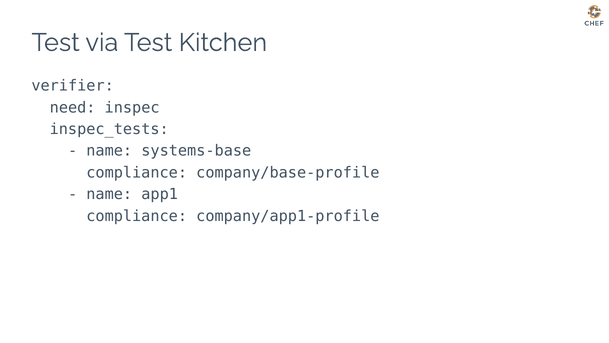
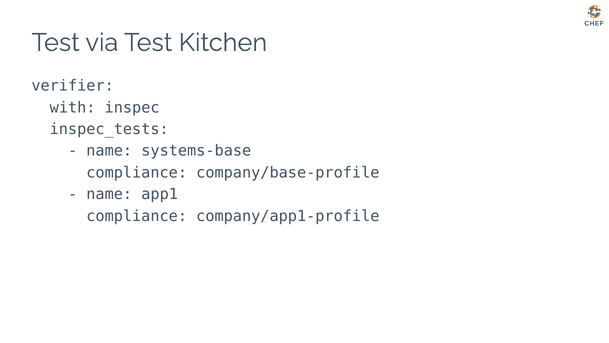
need: need -> with (73, 107)
